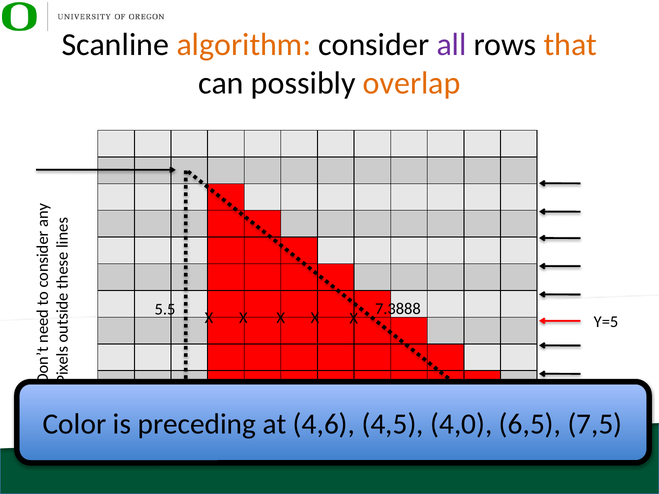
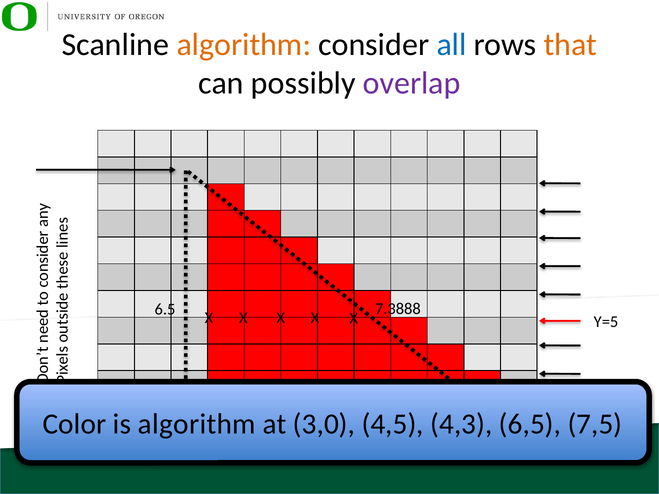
all colour: purple -> blue (452, 45)
overlap colour: orange -> purple (412, 83)
5.5: 5.5 -> 6.5 (165, 309)
is preceding: preceding -> algorithm (197, 424)
4,6: 4,6 -> 3,0 (324, 424)
4,0: 4,0 -> 4,3 (461, 424)
